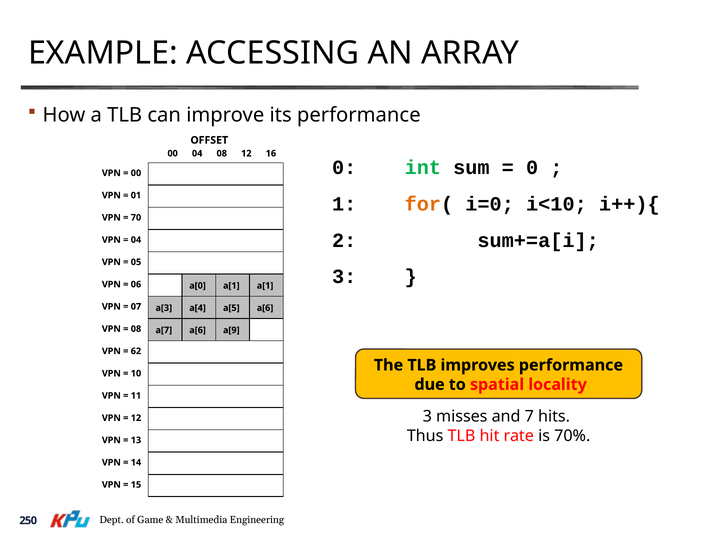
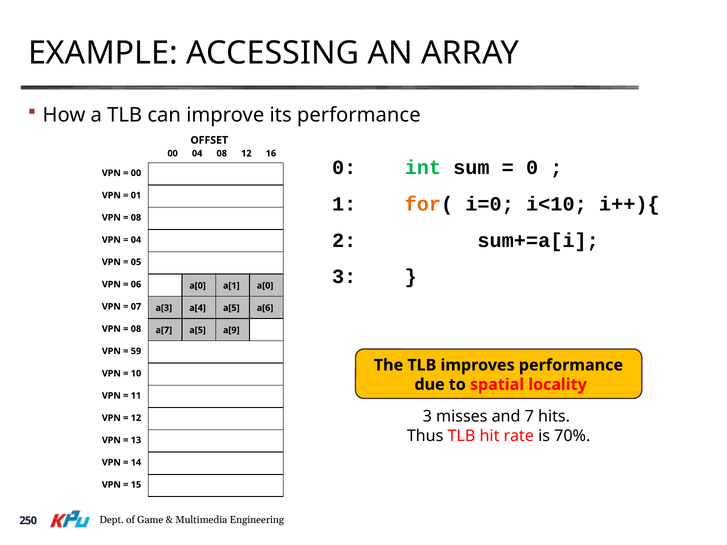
70: 70 -> 08 (136, 218)
a[1 a[1: a[1 -> a[0 (265, 286)
a[7 a[6: a[6 -> a[5 (198, 330)
62: 62 -> 59 (136, 351)
